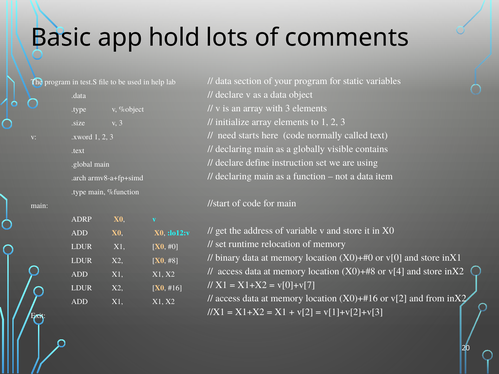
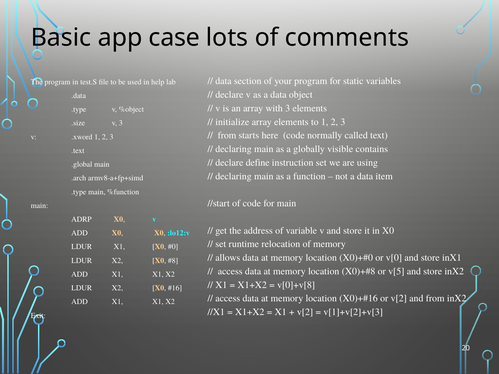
hold: hold -> case (174, 38)
need: need -> from (227, 135)
binary: binary -> allows (228, 258)
v[4: v[4 -> v[5 (396, 271)
v[0]+v[7: v[0]+v[7 -> v[0]+v[8 (296, 285)
